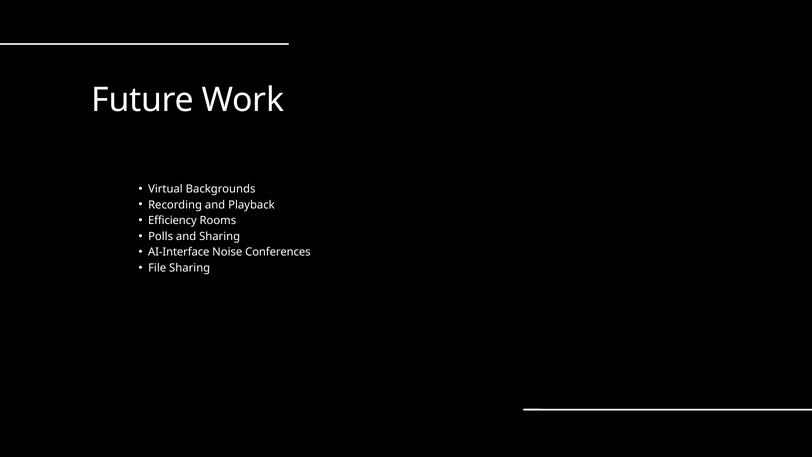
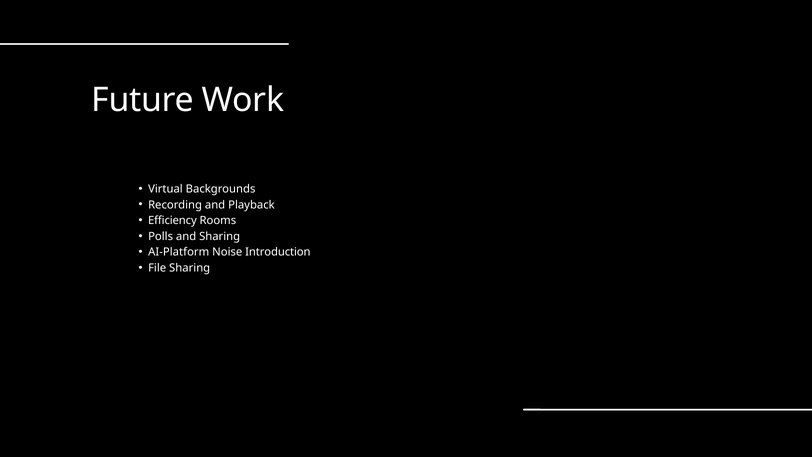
AI-Interface: AI-Interface -> AI-Platform (179, 252)
Conferences: Conferences -> Introduction (278, 252)
